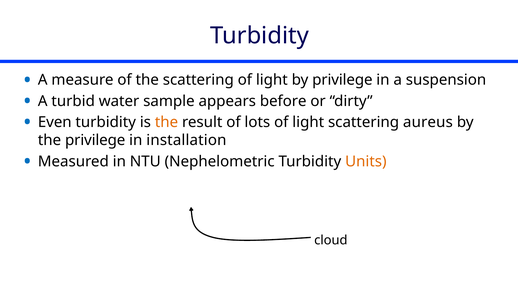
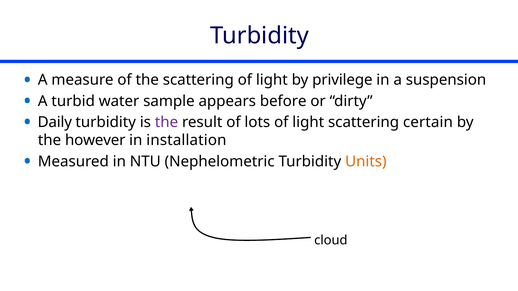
Even: Even -> Daily (55, 122)
the colour: orange -> purple (166, 122)
aureus: aureus -> certain (428, 122)
the privilege: privilege -> however (95, 141)
